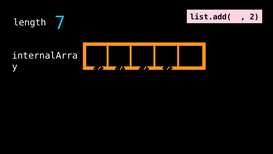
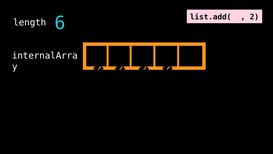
7: 7 -> 6 (60, 23)
